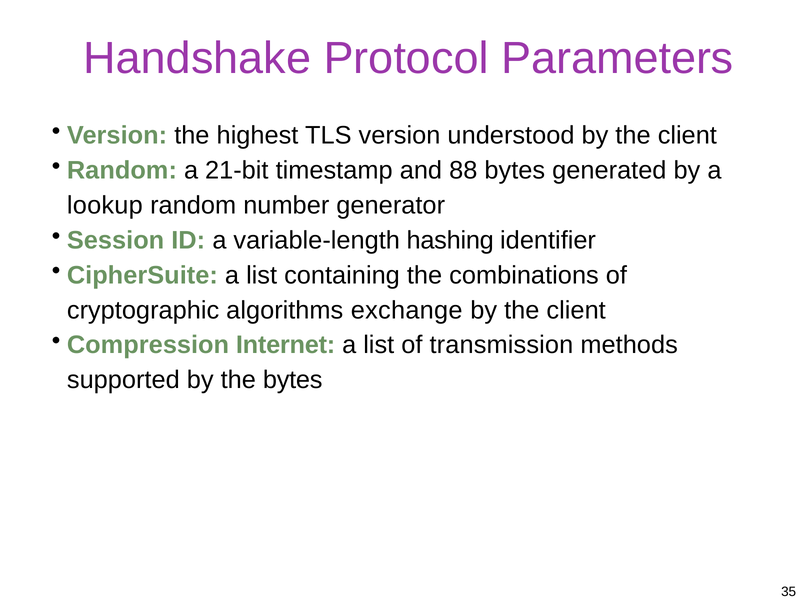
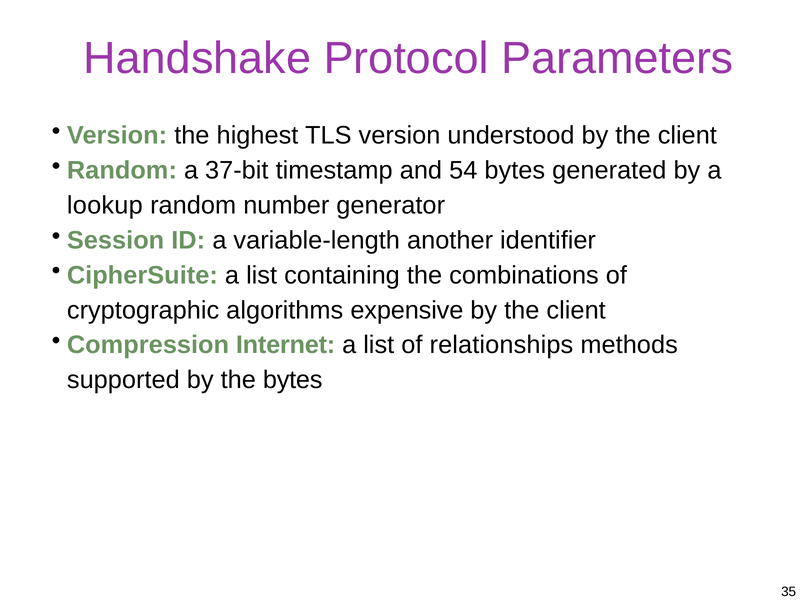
21-bit: 21-bit -> 37-bit (237, 170)
88: 88 -> 54 (463, 170)
hashing: hashing -> another (450, 240)
exchange: exchange -> expensive (407, 310)
transmission: transmission -> relationships (501, 345)
